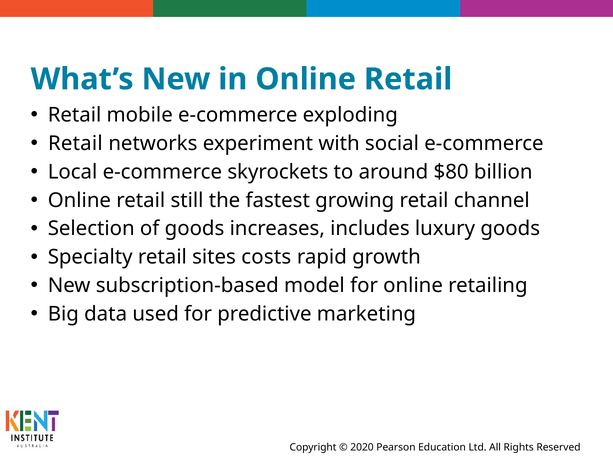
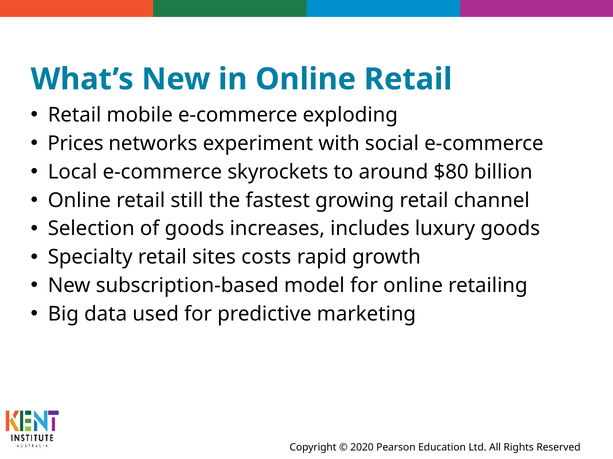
Retail: Retail -> Prices (76, 144)
